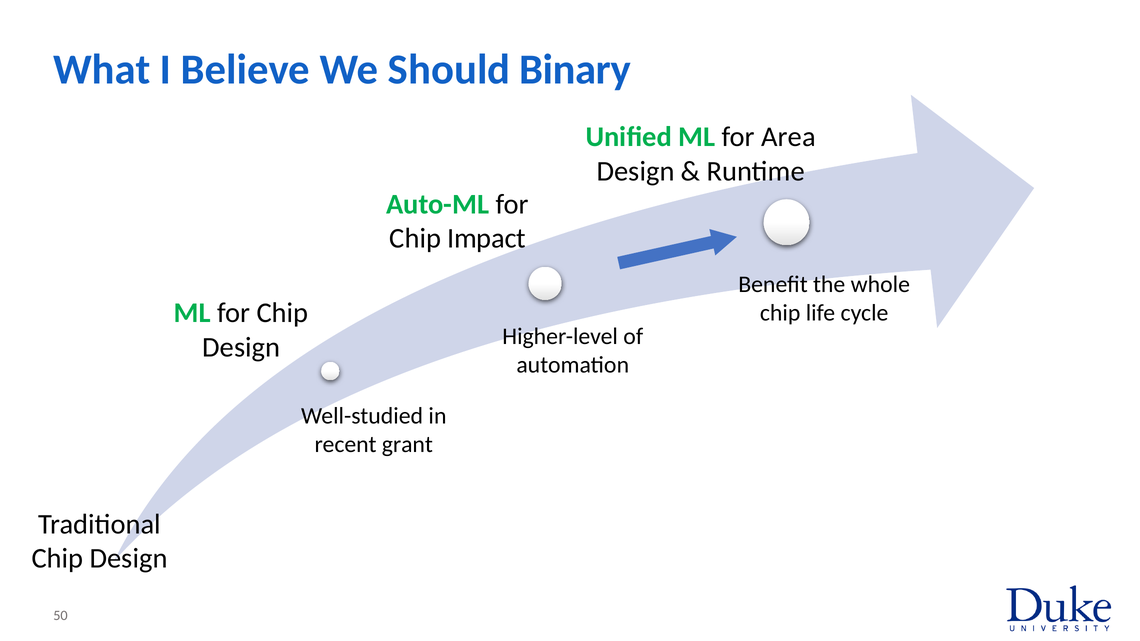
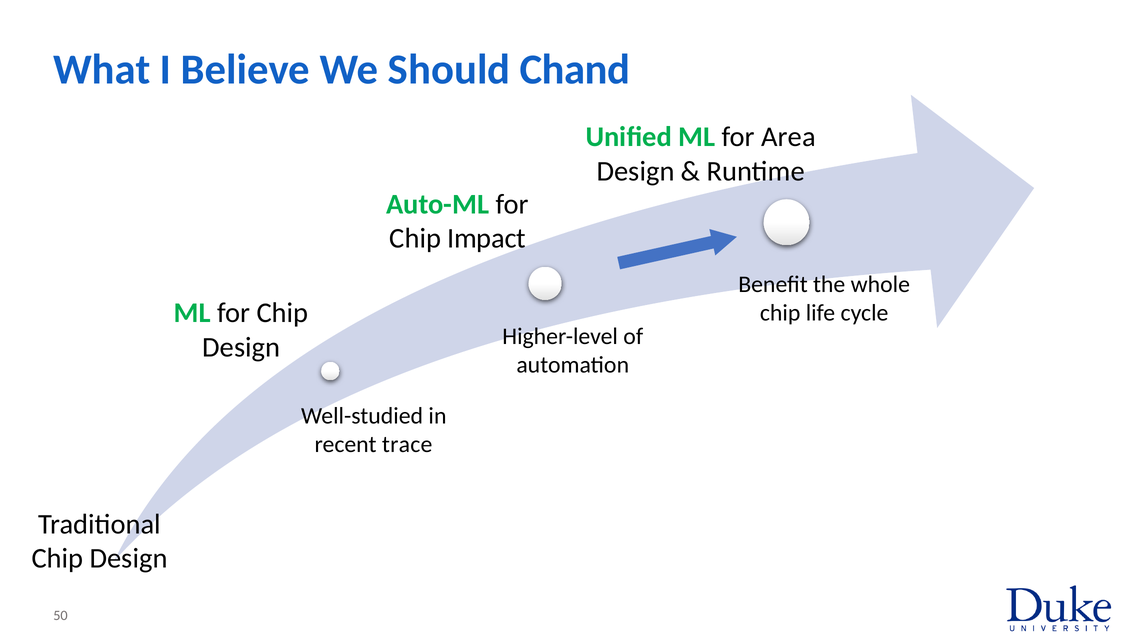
Binary: Binary -> Chand (575, 70)
grant: grant -> trace (407, 445)
